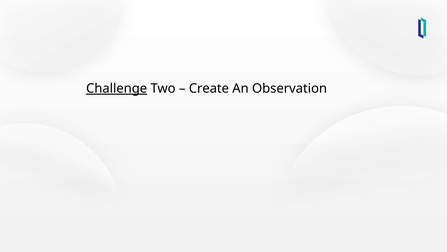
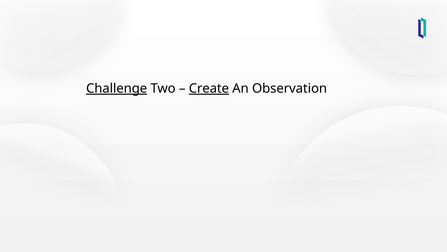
Create underline: none -> present (209, 88)
